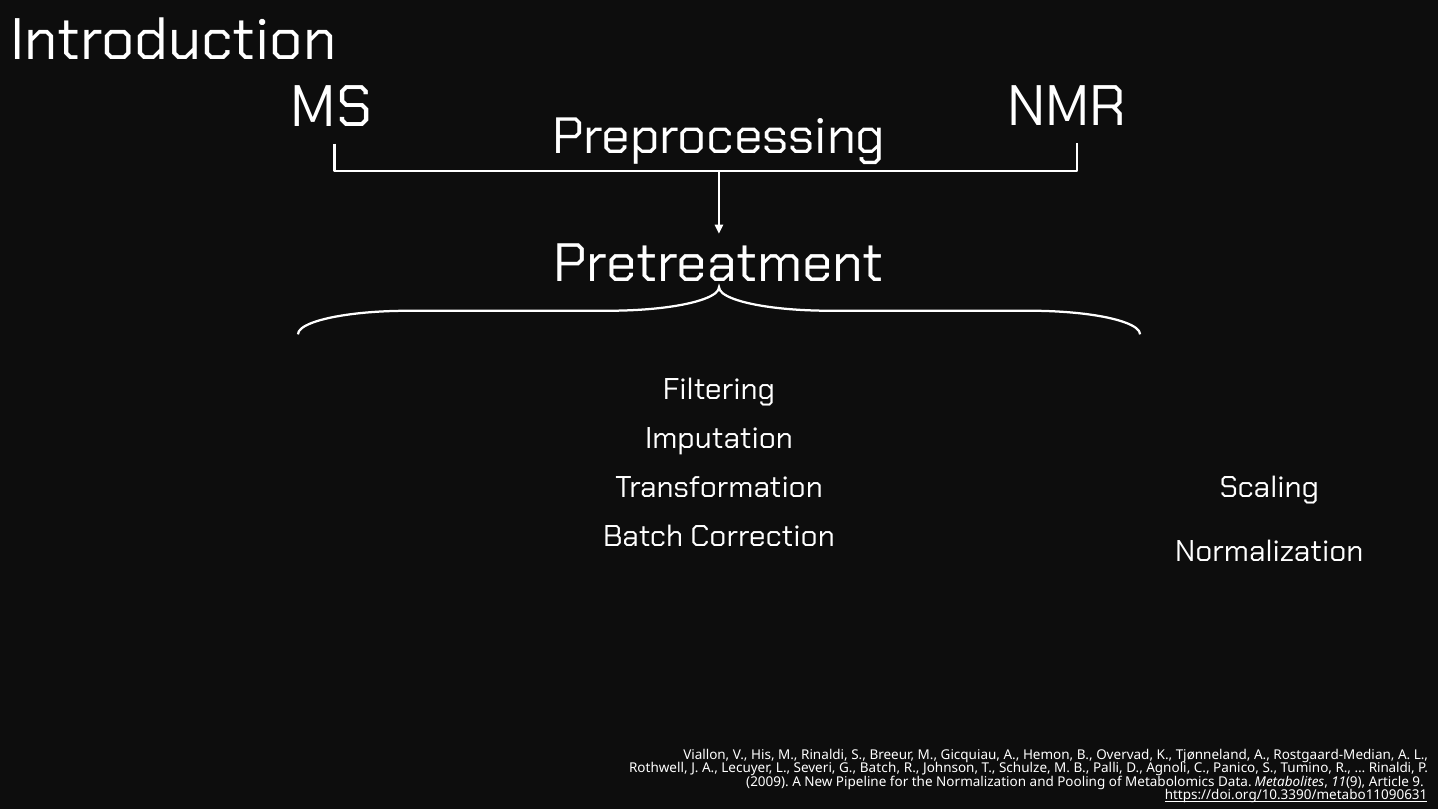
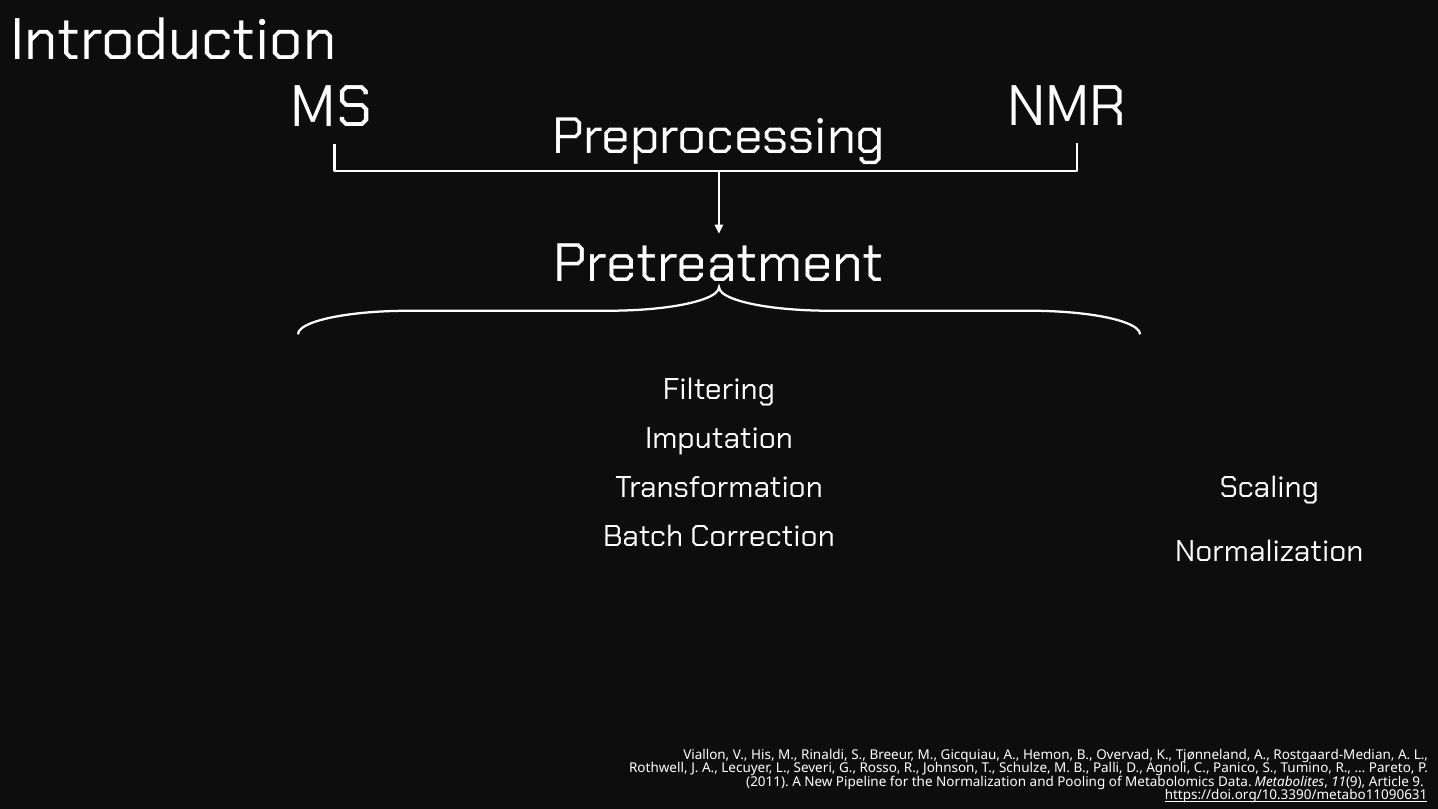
G Batch: Batch -> Rosso (880, 768)
Rinaldi: Rinaldi -> Pareto (1392, 768)
2009: 2009 -> 2011 (767, 781)
